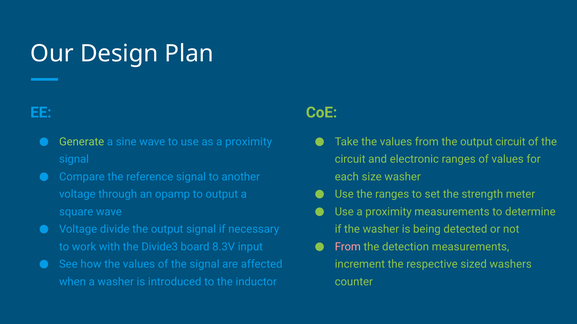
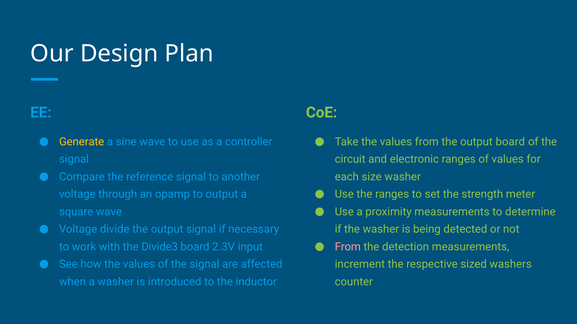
Generate colour: light green -> yellow (82, 142)
as a proximity: proximity -> controller (249, 142)
output circuit: circuit -> board (510, 142)
8.3V: 8.3V -> 2.3V (224, 247)
